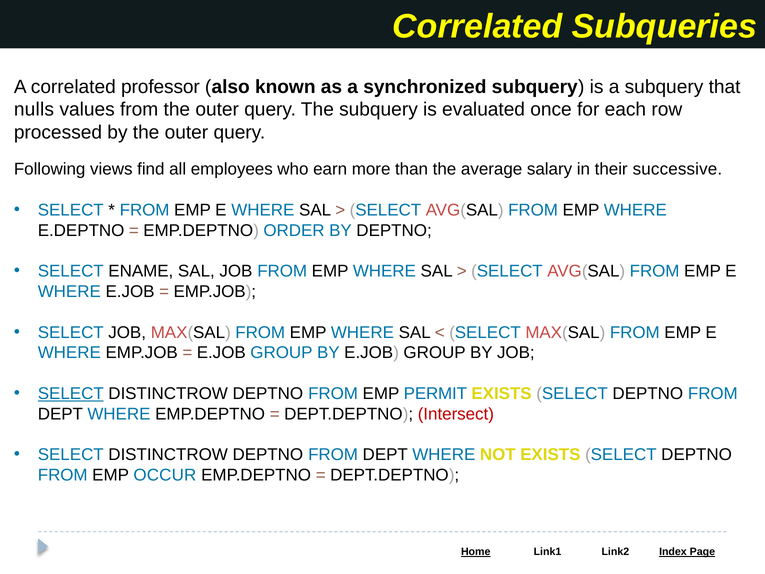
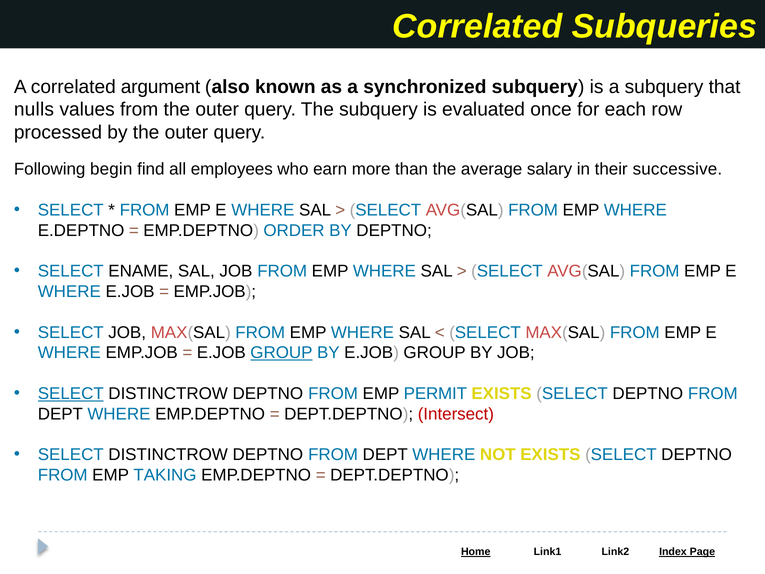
professor: professor -> argument (161, 87)
views: views -> begin (111, 169)
GROUP underline: none -> present (281, 353)
OCCUR: OCCUR -> TAKING (165, 475)
